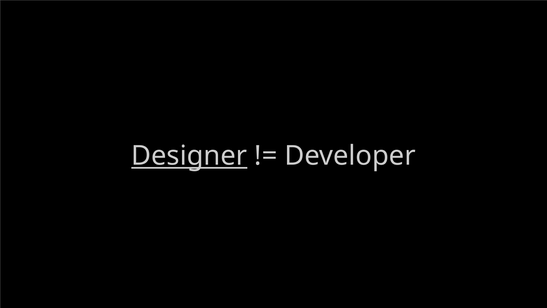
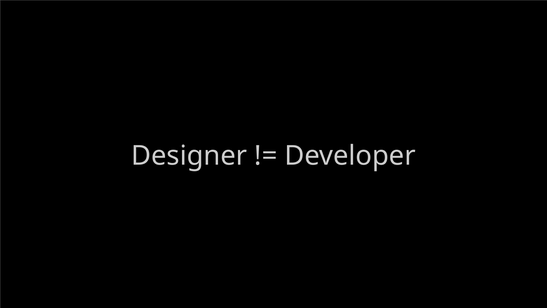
Designer underline: present -> none (189, 156)
